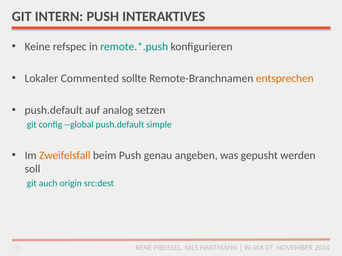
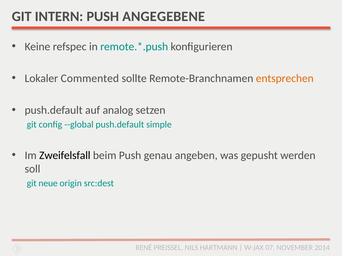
INTERAKTIVES: INTERAKTIVES -> ANGEGEBENE (164, 16)
Zweifelsfall colour: orange -> black (65, 156)
auch: auch -> neue (48, 184)
